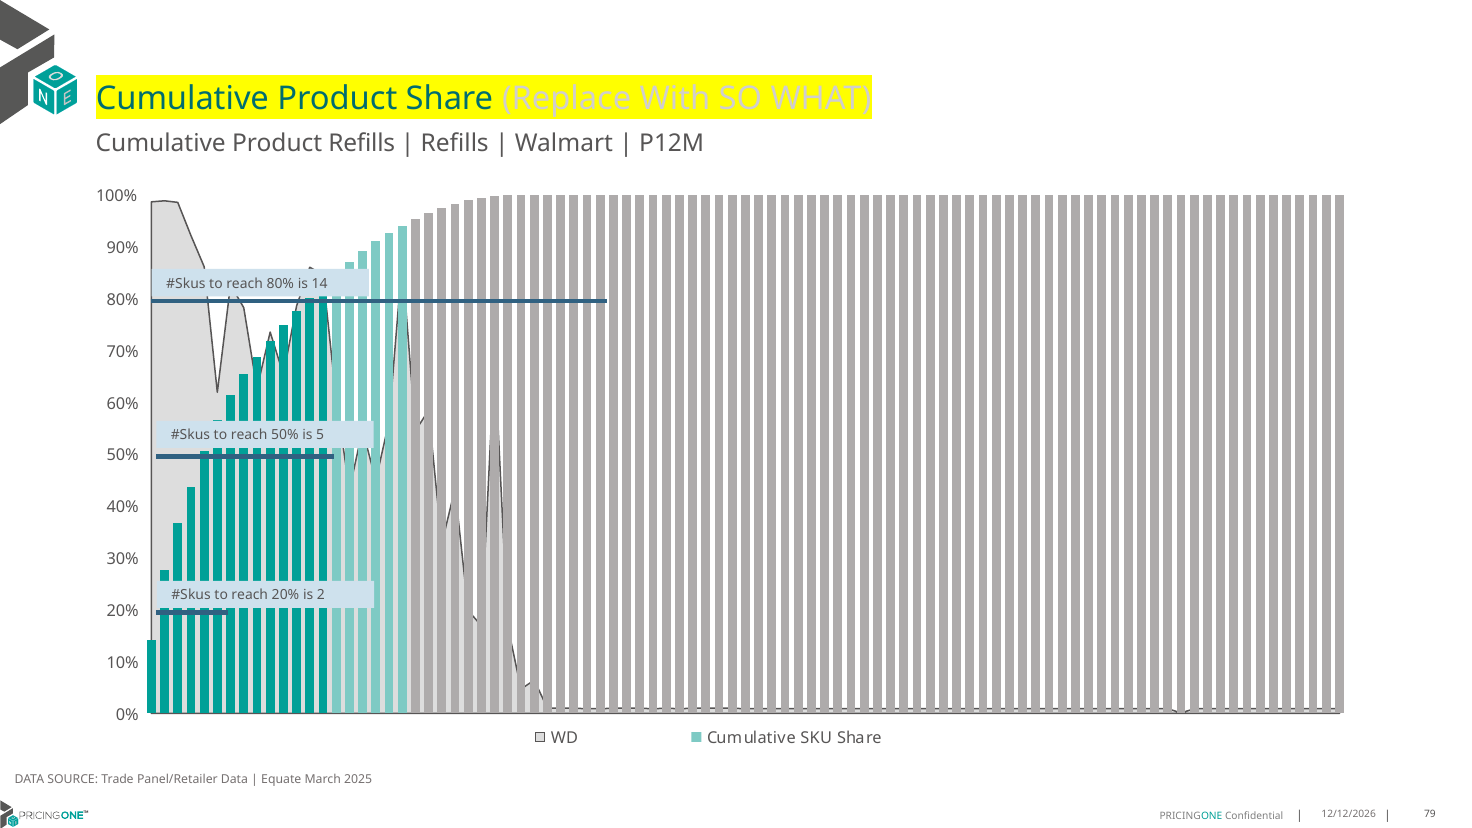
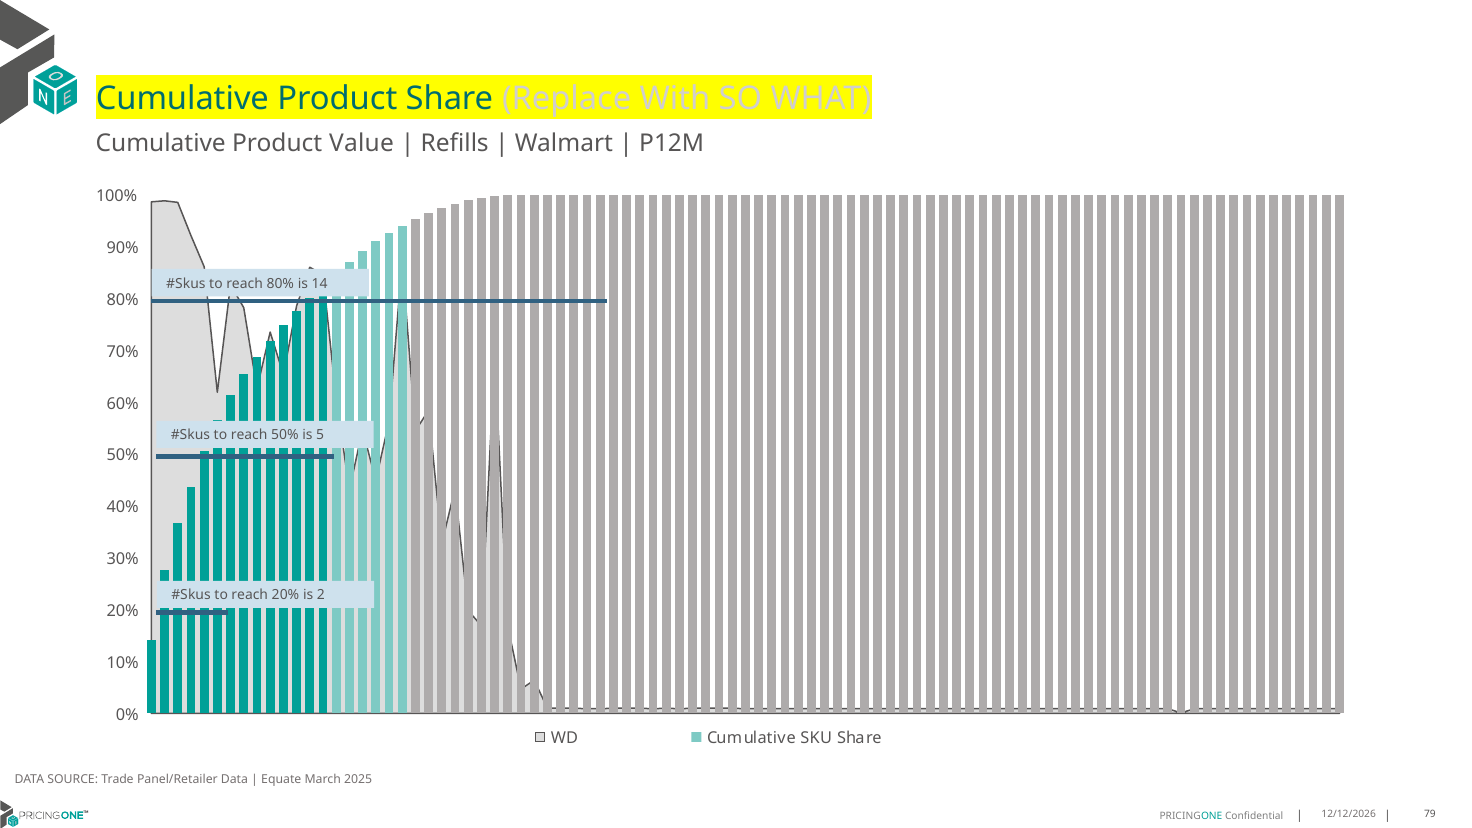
Product Refills: Refills -> Value (361, 144)
